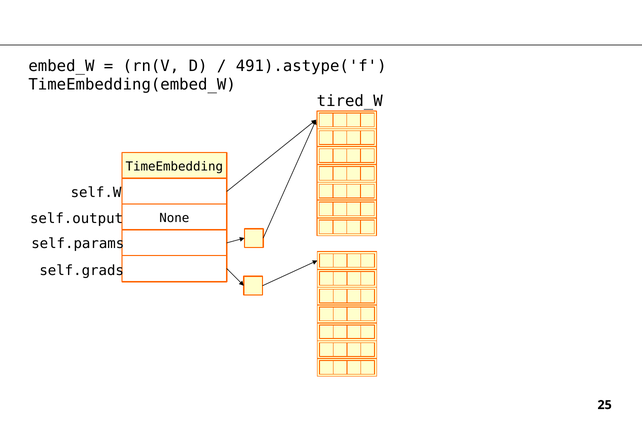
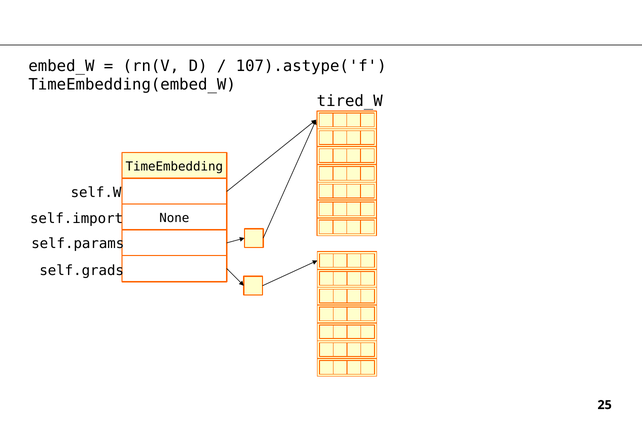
491).astype('f: 491).astype('f -> 107).astype('f (311, 66)
self.output: self.output -> self.import (77, 218)
